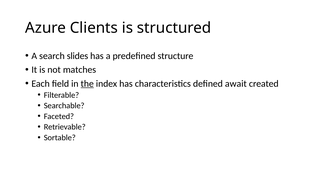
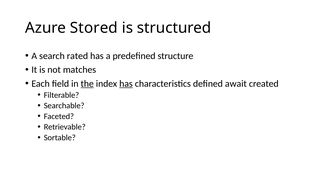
Clients: Clients -> Stored (94, 28)
slides: slides -> rated (77, 56)
has underline: none -> present (126, 84)
